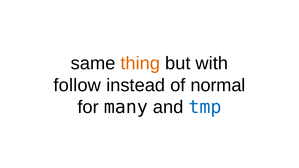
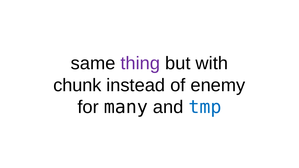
thing colour: orange -> purple (140, 63)
follow: follow -> chunk (77, 85)
normal: normal -> enemy (218, 85)
